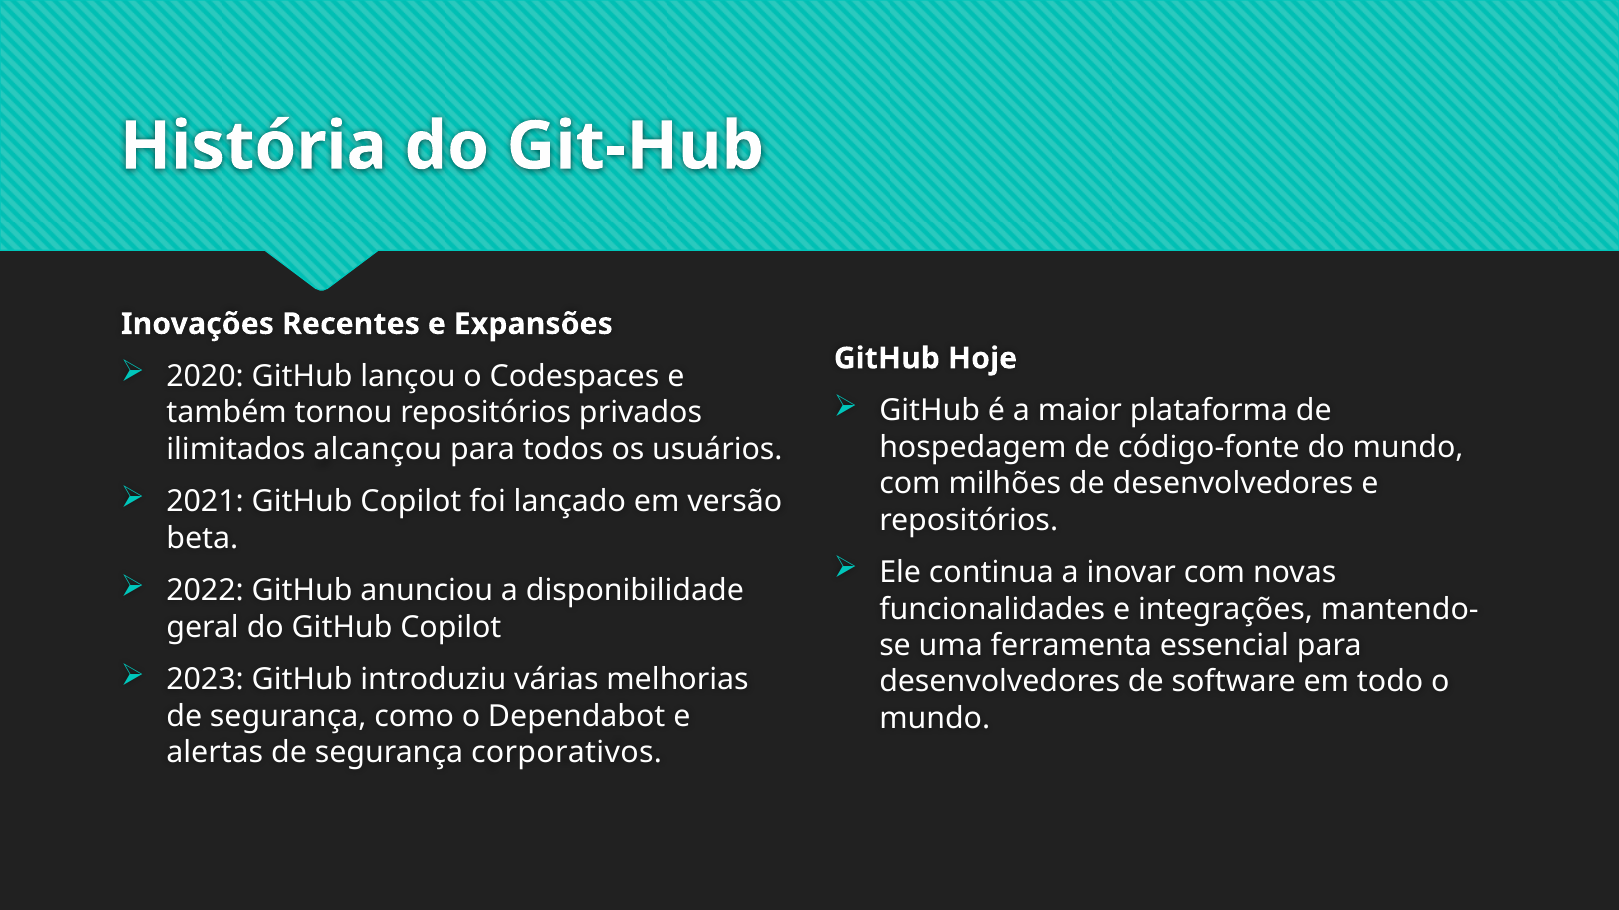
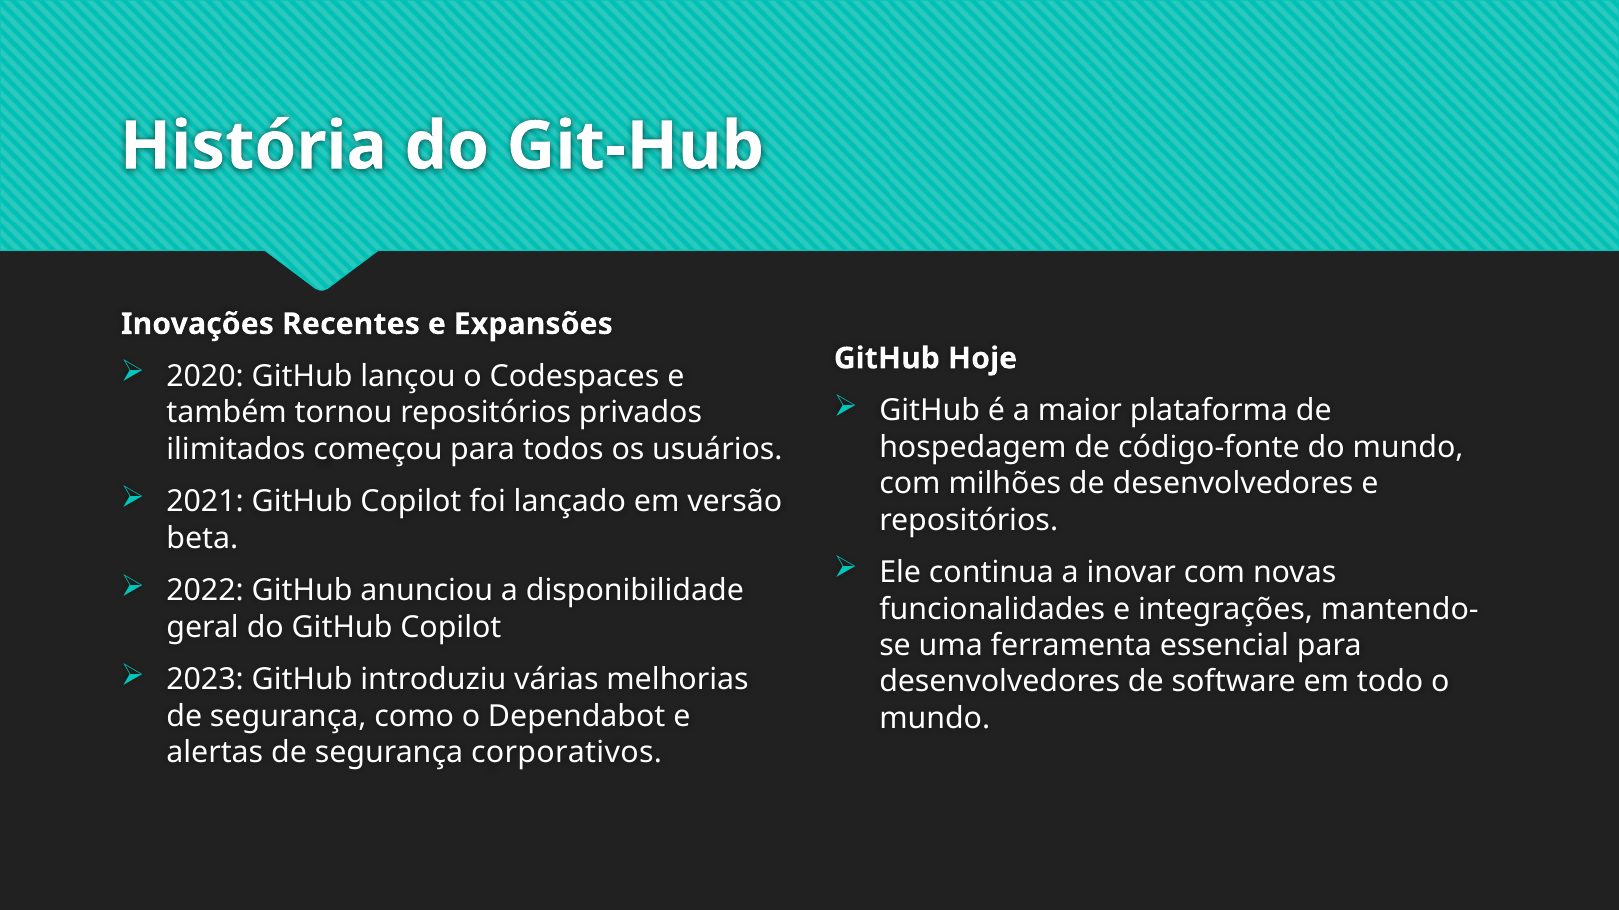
alcançou: alcançou -> começou (378, 450)
